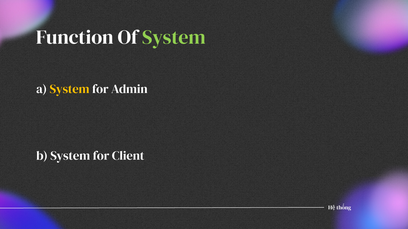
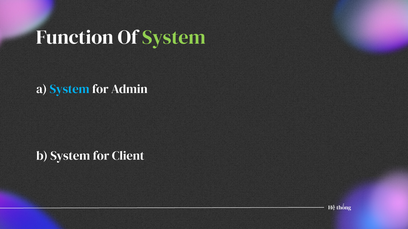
System colour: yellow -> light blue (70, 89)
